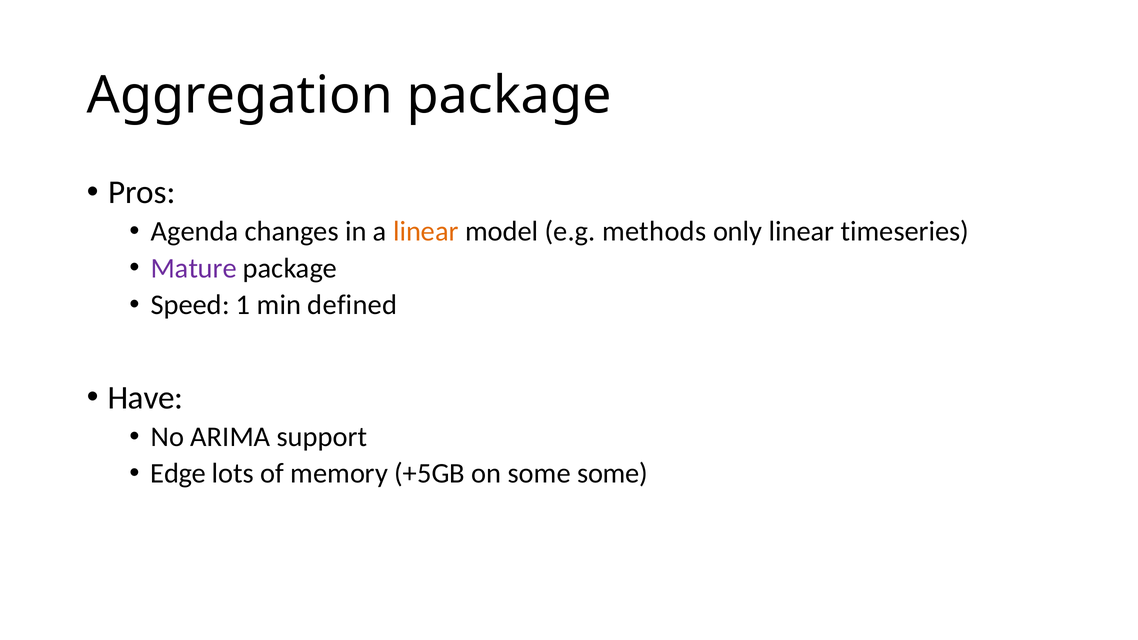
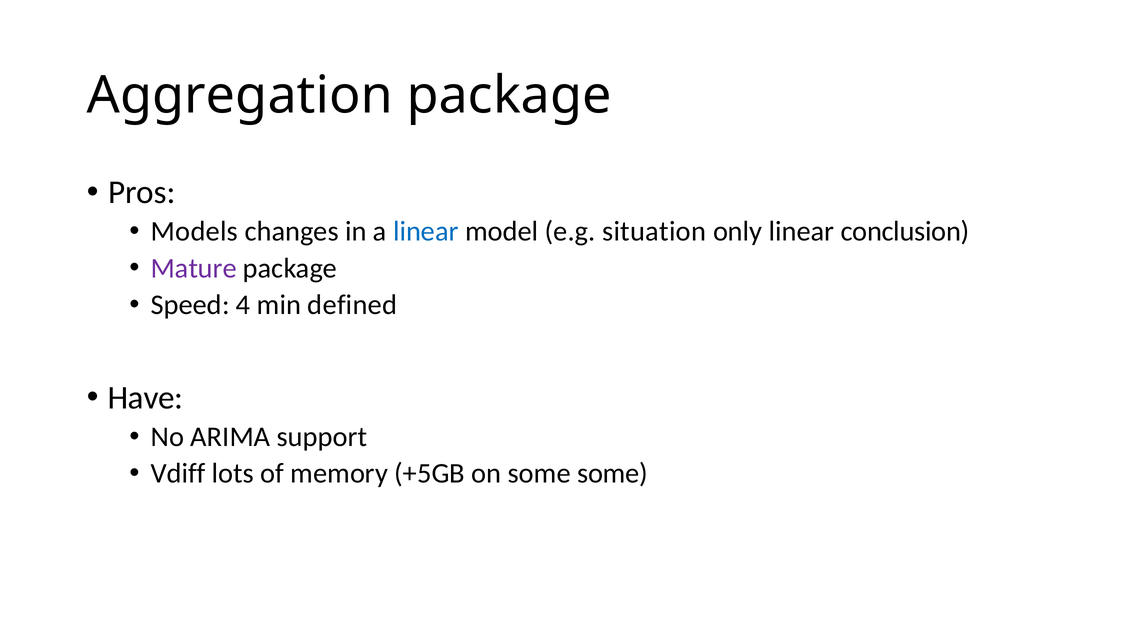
Agenda: Agenda -> Models (194, 232)
linear colour: orange -> blue (426, 232)
methods: methods -> situation (654, 232)
timeseries: timeseries -> conclusion (905, 232)
1: 1 -> 4 (243, 305)
Edge: Edge -> Vdiff (178, 474)
